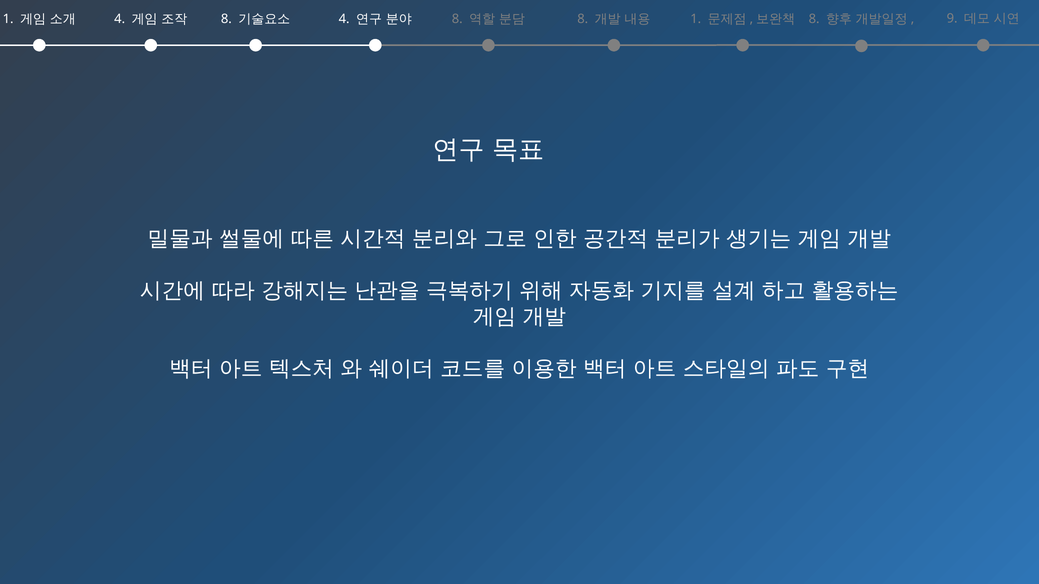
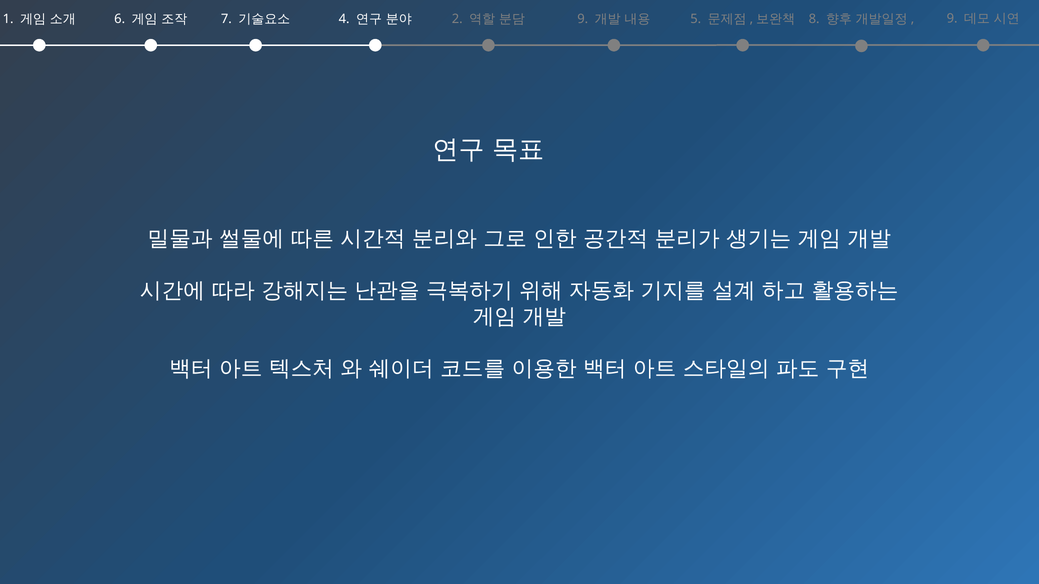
4: 4 -> 6 (120, 19)
8: 8 -> 7 (226, 19)
8: 8 -> 2 (457, 19)
8: 8 -> 9 (583, 19)
1: 1 -> 5 (696, 19)
